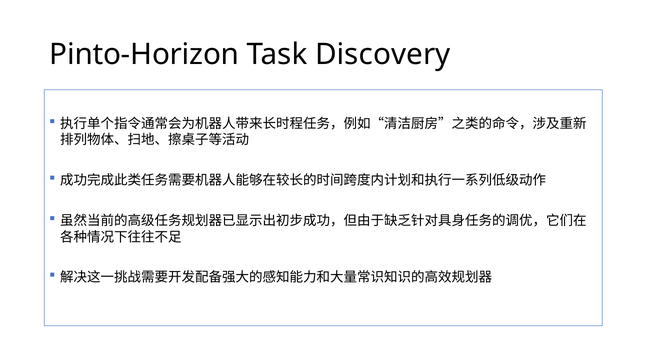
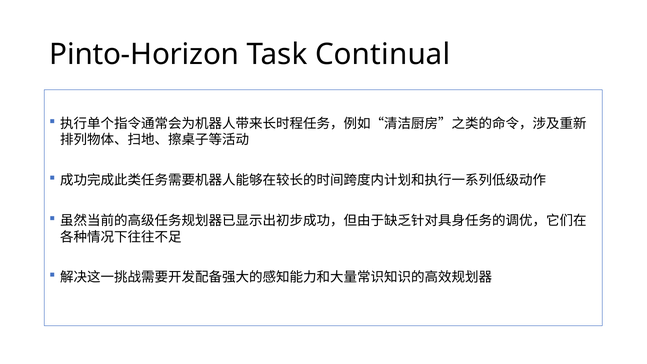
Discovery: Discovery -> Continual (383, 54)
